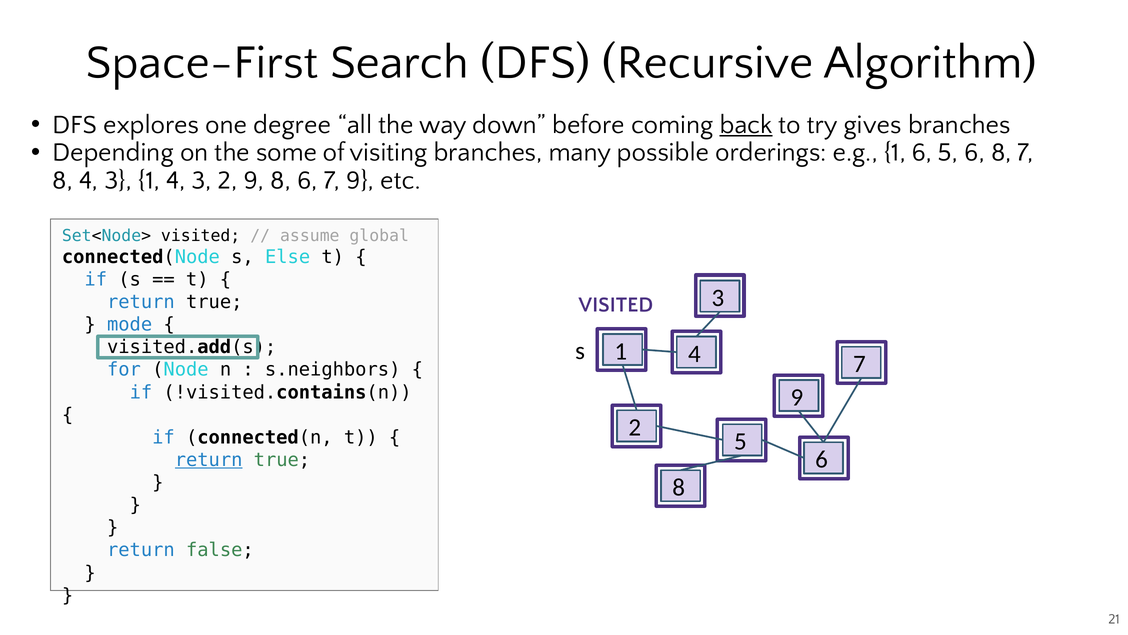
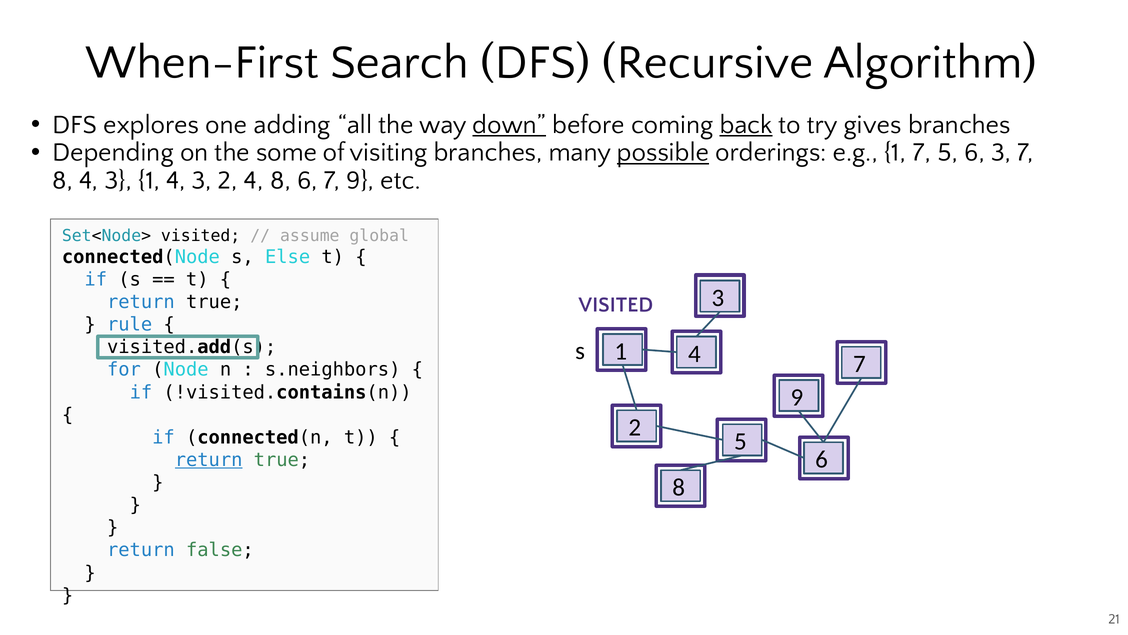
Space-First: Space-First -> When-First (202, 62)
degree: degree -> adding (292, 124)
down underline: none -> present (509, 124)
possible underline: none -> present (663, 152)
1 6: 6 -> 7 (922, 152)
6 8: 8 -> 3 (1001, 152)
2 9: 9 -> 4 (254, 180)
mode: mode -> rule (130, 324)
